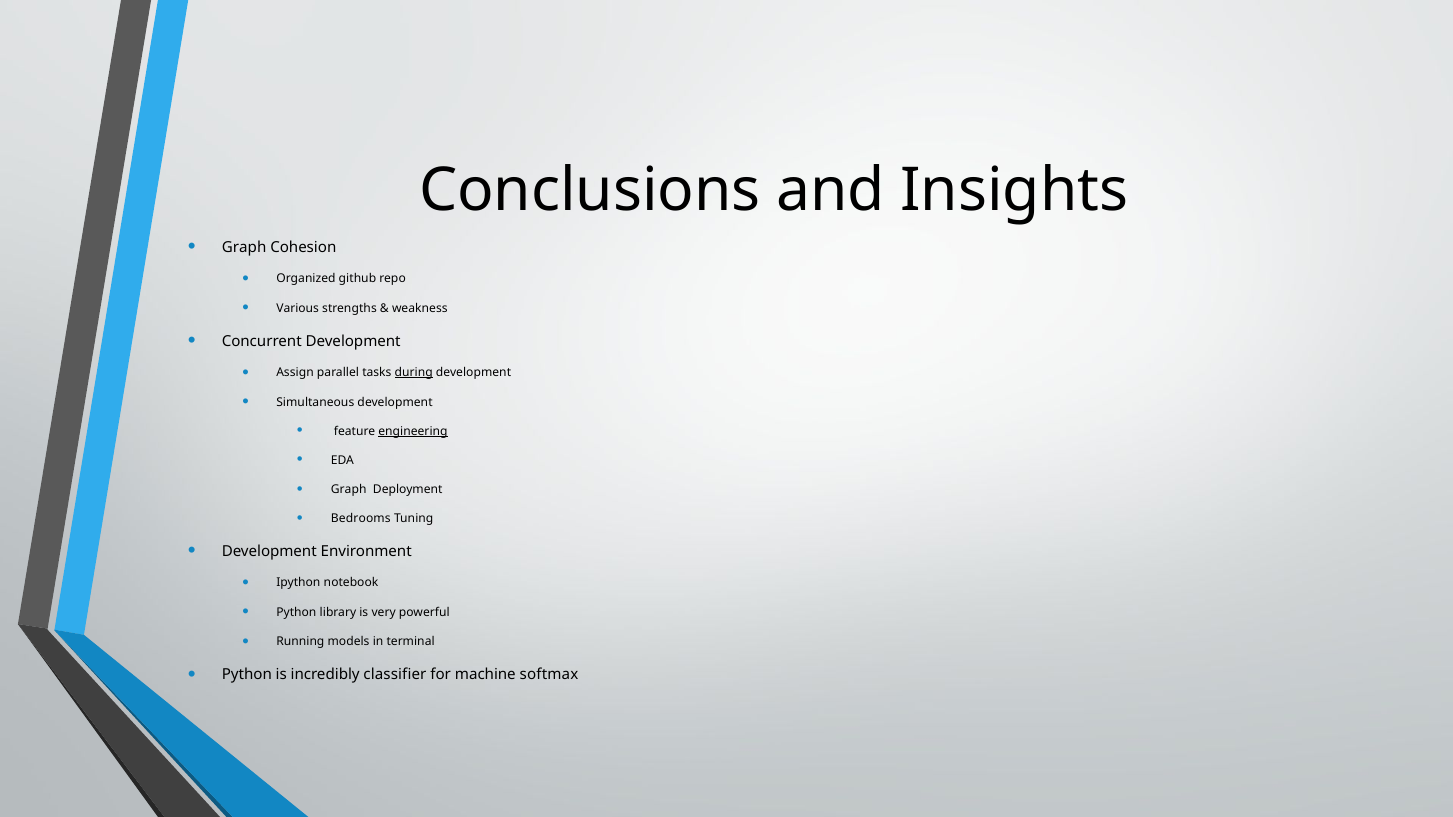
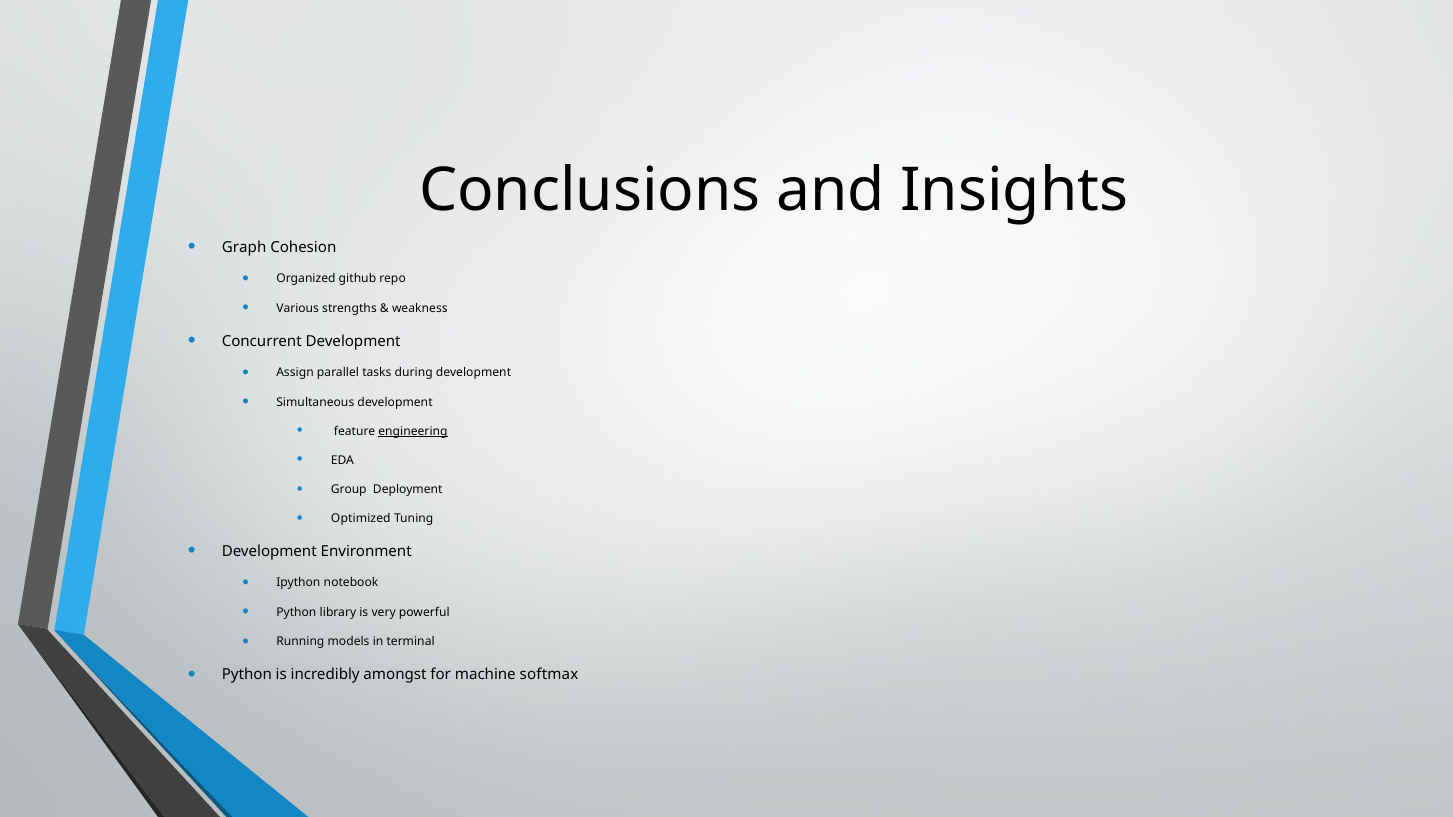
during underline: present -> none (414, 373)
Graph: Graph -> Group (349, 489)
Bedrooms: Bedrooms -> Optimized (361, 518)
classifier: classifier -> amongst (395, 675)
